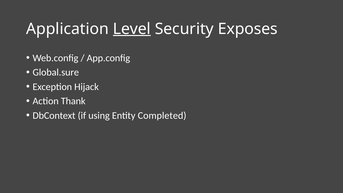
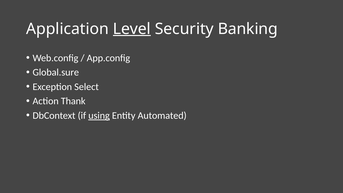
Exposes: Exposes -> Banking (248, 29)
Hijack: Hijack -> Select (87, 87)
using underline: none -> present (99, 116)
Completed: Completed -> Automated (162, 116)
